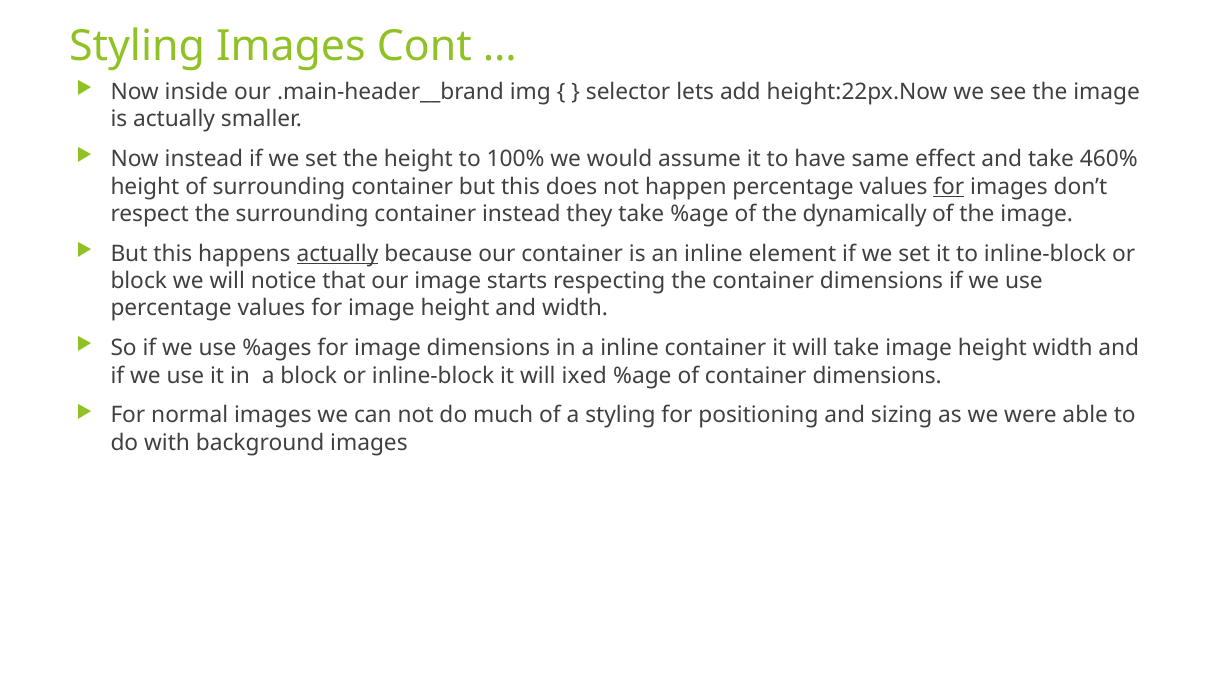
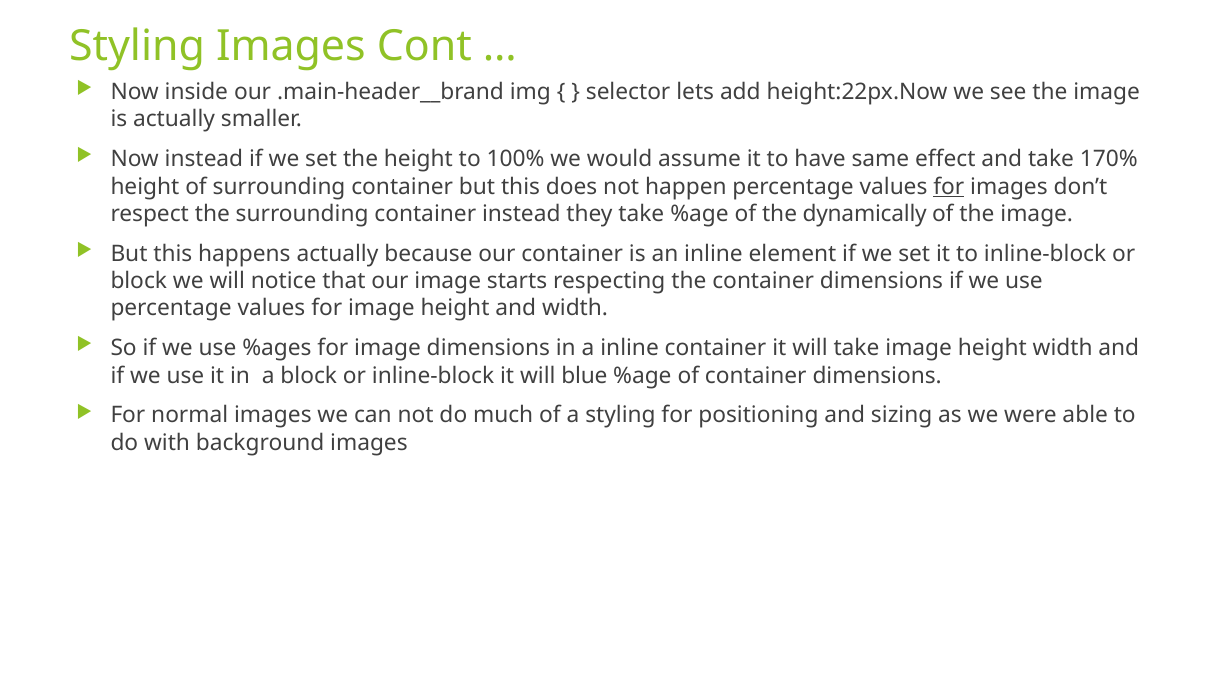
460%: 460% -> 170% (1109, 159)
actually underline: present -> none (337, 254)
ixed: ixed -> blue (584, 375)
